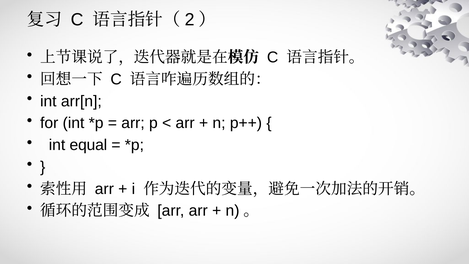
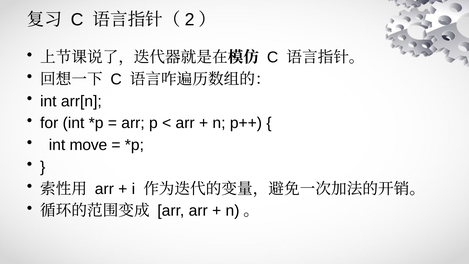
equal: equal -> move (88, 145)
